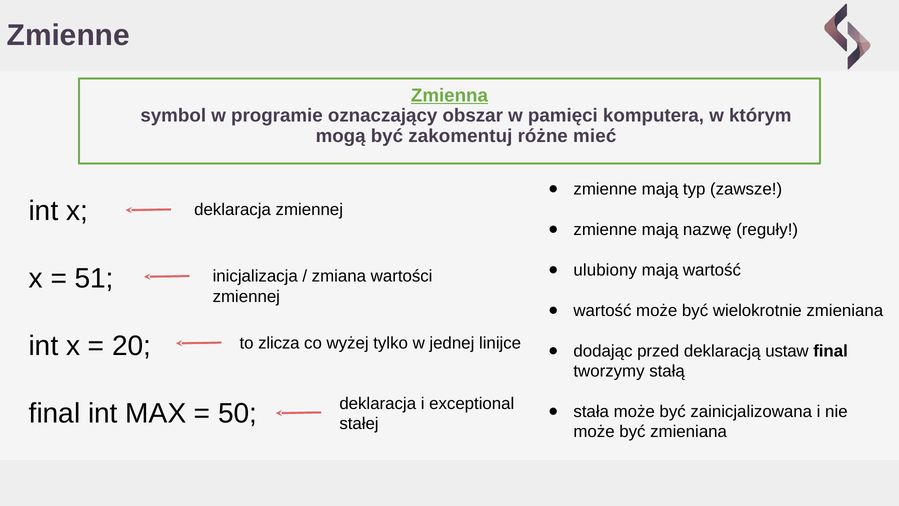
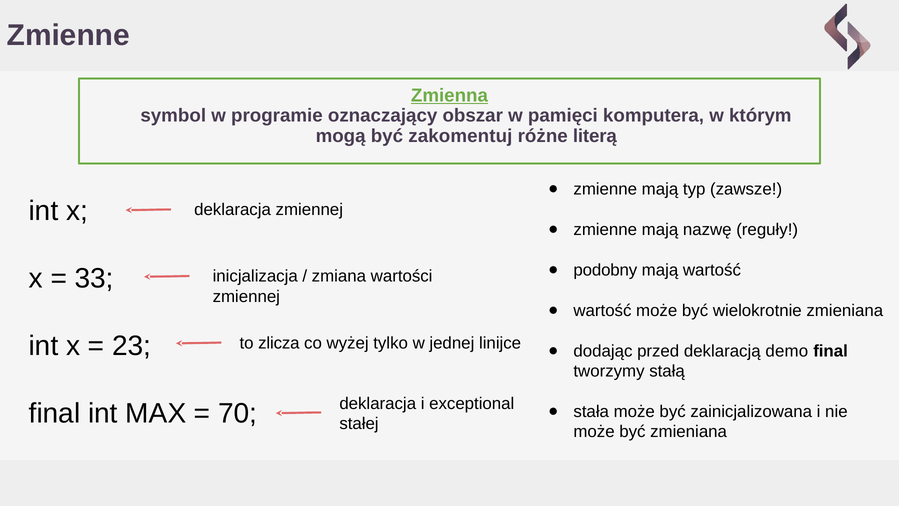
mieć: mieć -> literą (595, 136)
ulubiony: ulubiony -> podobny (605, 270)
51: 51 -> 33 (94, 278)
20: 20 -> 23 (132, 346)
ustaw: ustaw -> demo (787, 351)
50: 50 -> 70 (238, 413)
